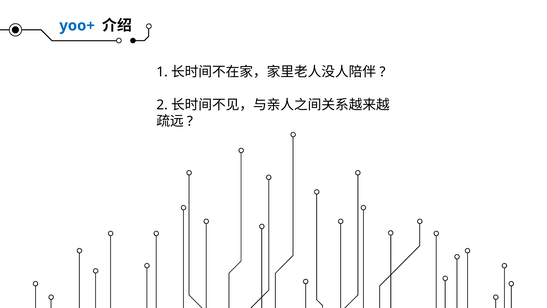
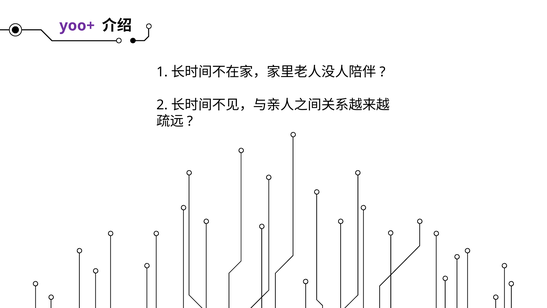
yoo+ colour: blue -> purple (77, 26)
